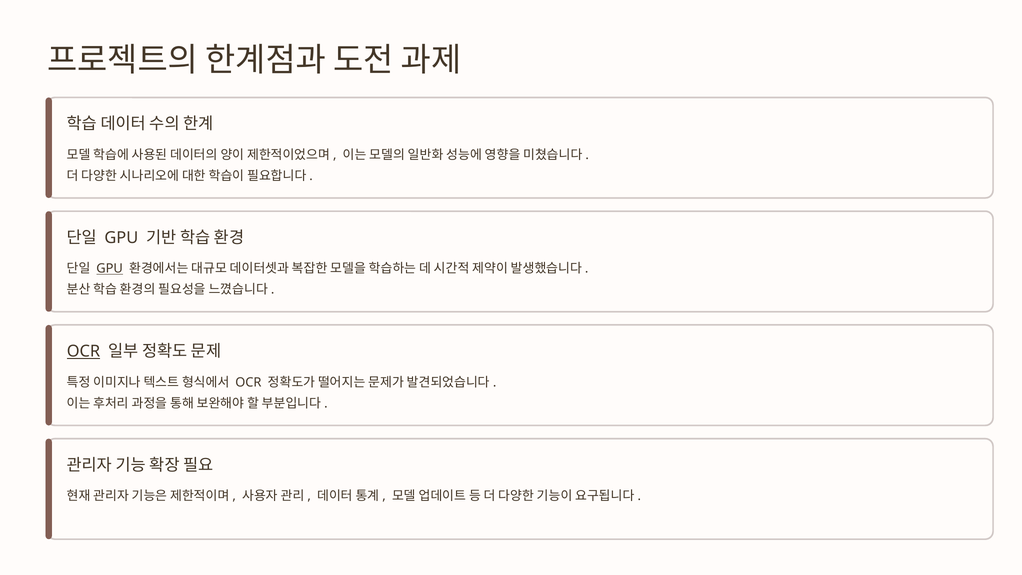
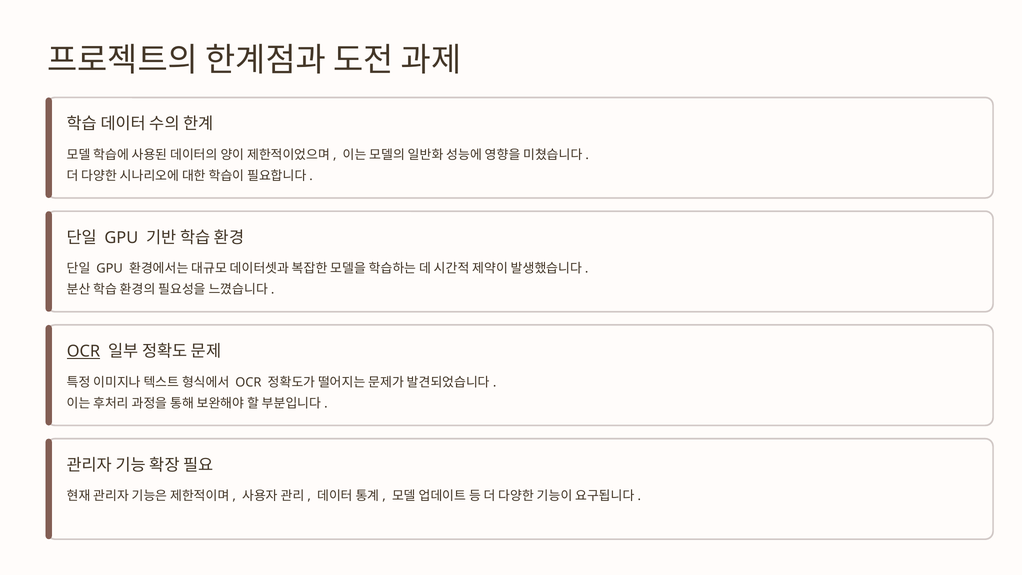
GPU underline: present -> none (110, 269)
